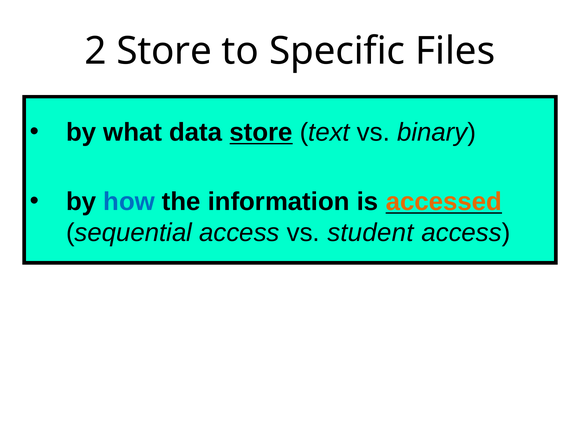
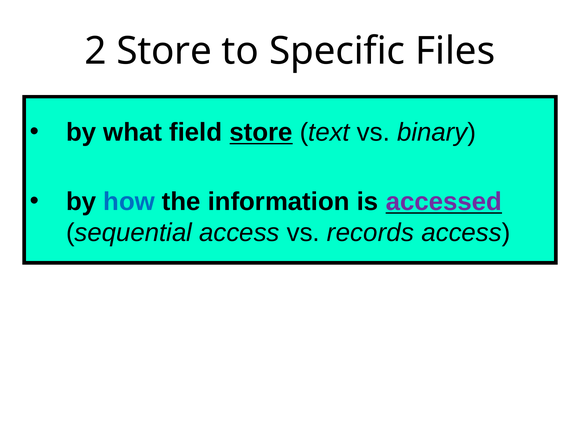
data: data -> field (196, 132)
accessed colour: orange -> purple (444, 202)
student: student -> records (370, 233)
